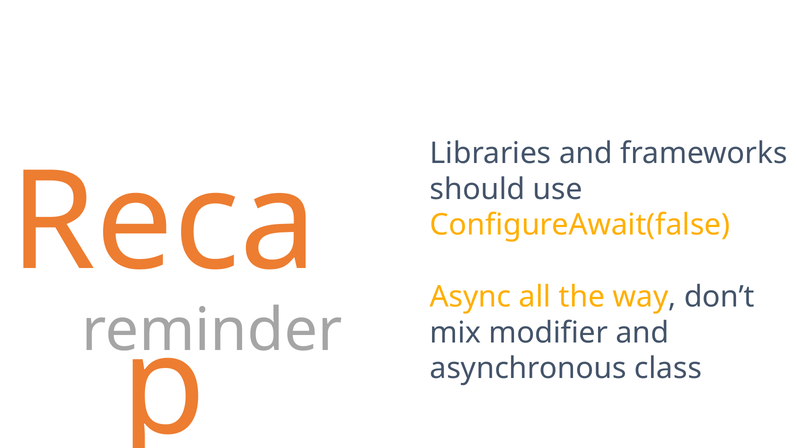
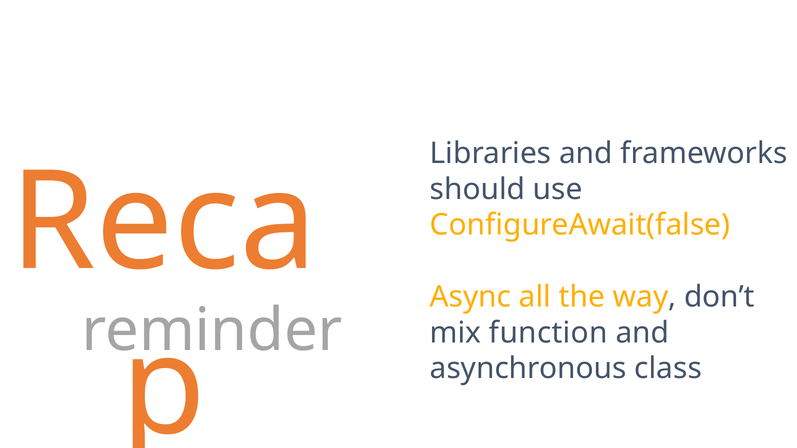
modifier: modifier -> function (548, 333)
